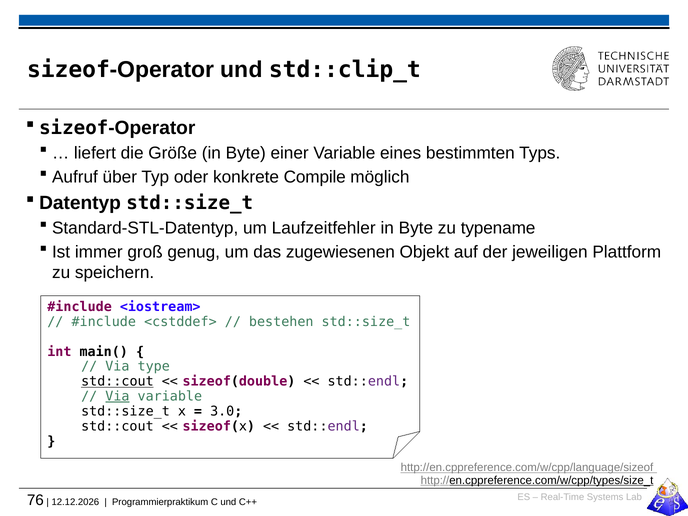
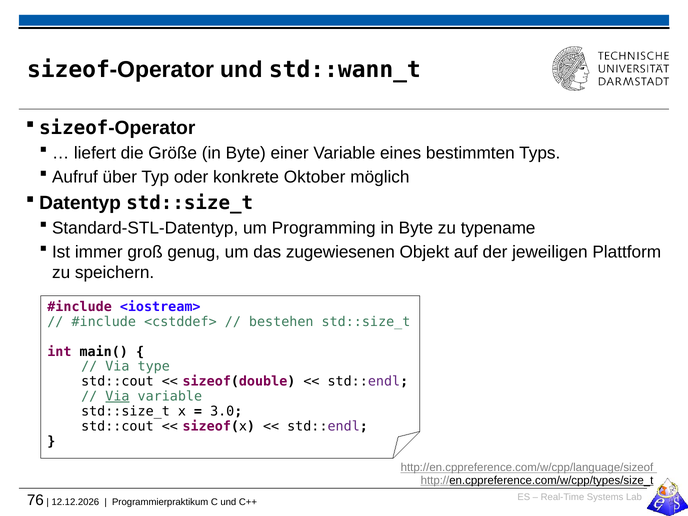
std::clip_t: std::clip_t -> std::wann_t (345, 70)
Compile: Compile -> Oktober (315, 177)
Laufzeitfehler: Laufzeitfehler -> Programming (324, 228)
std::cout underline: present -> none (117, 381)
